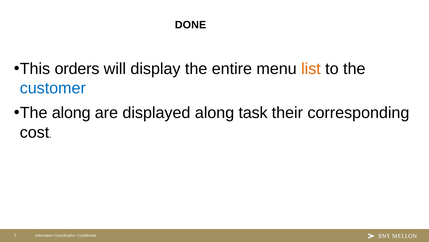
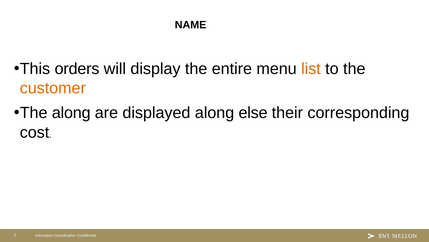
DONE: DONE -> NAME (191, 25)
customer colour: blue -> orange (53, 88)
task: task -> else (253, 113)
